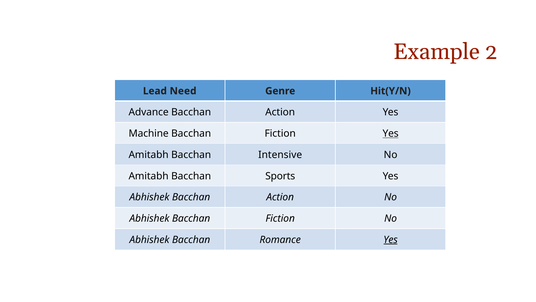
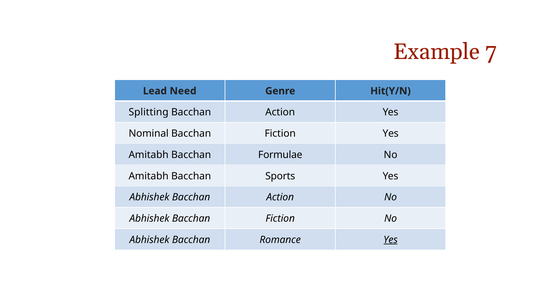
2: 2 -> 7 (491, 52)
Advance: Advance -> Splitting (149, 112)
Machine: Machine -> Nominal (149, 133)
Yes underline: present -> none (391, 133)
Intensive: Intensive -> Formulae (280, 155)
